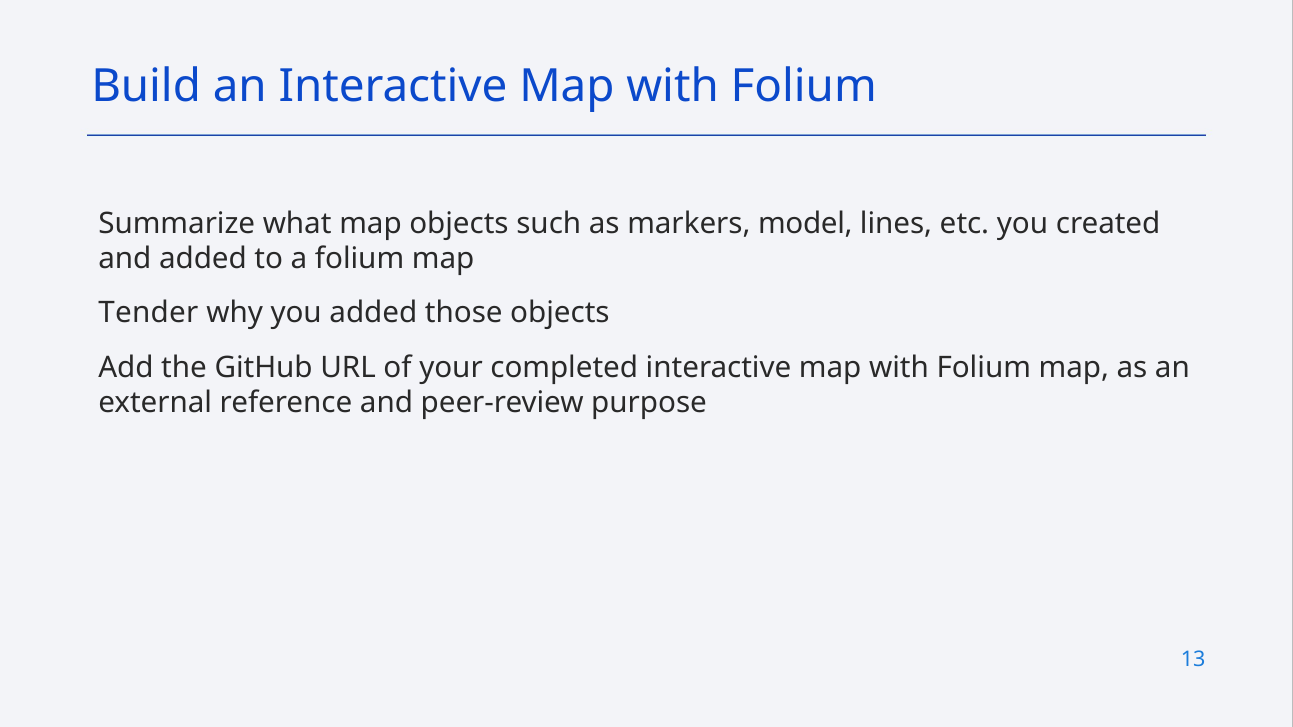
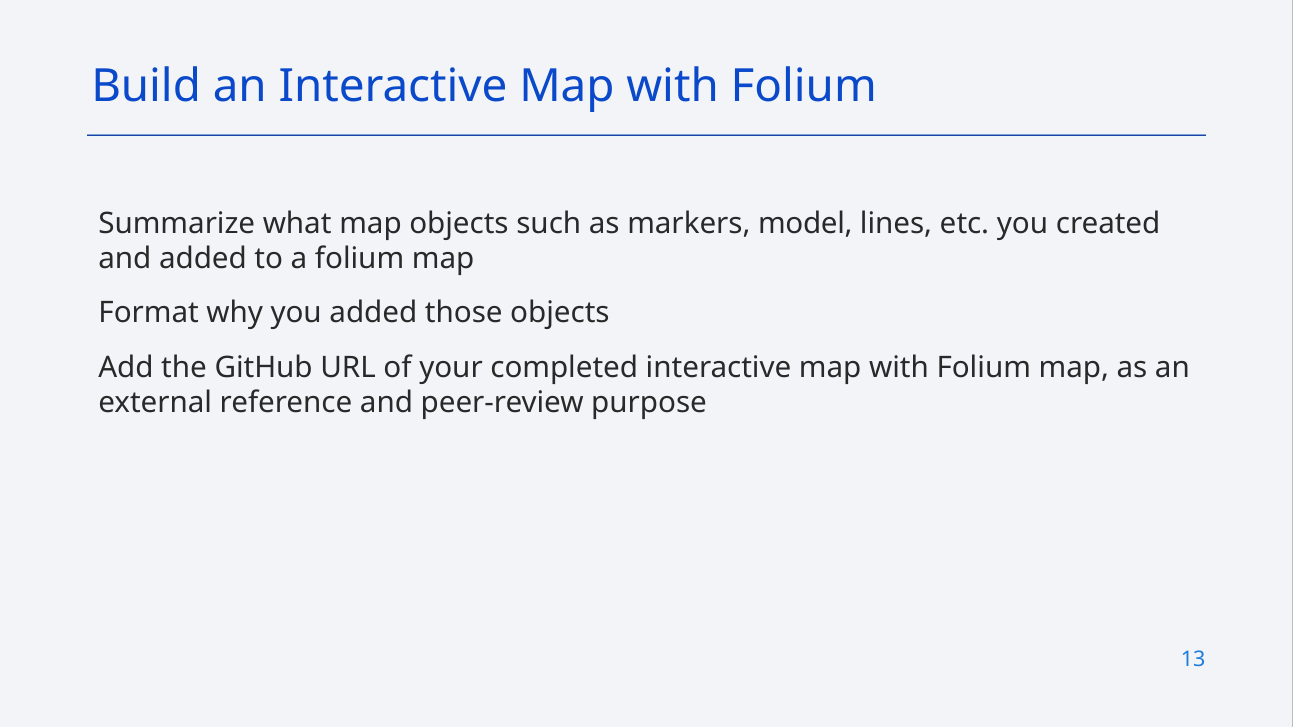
Tender: Tender -> Format (149, 313)
